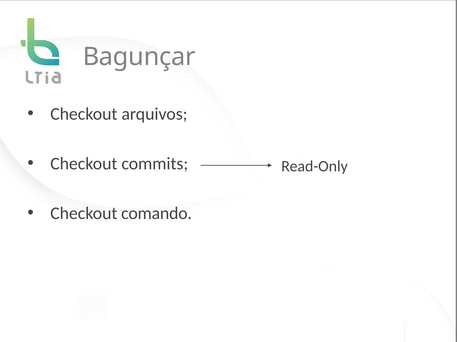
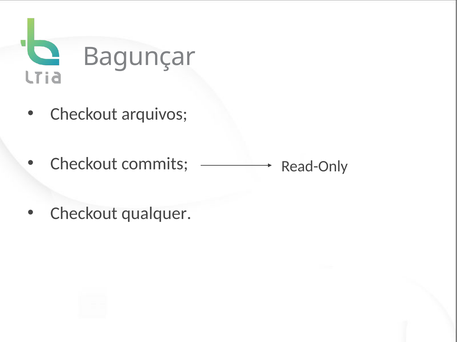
comando: comando -> qualquer (156, 214)
